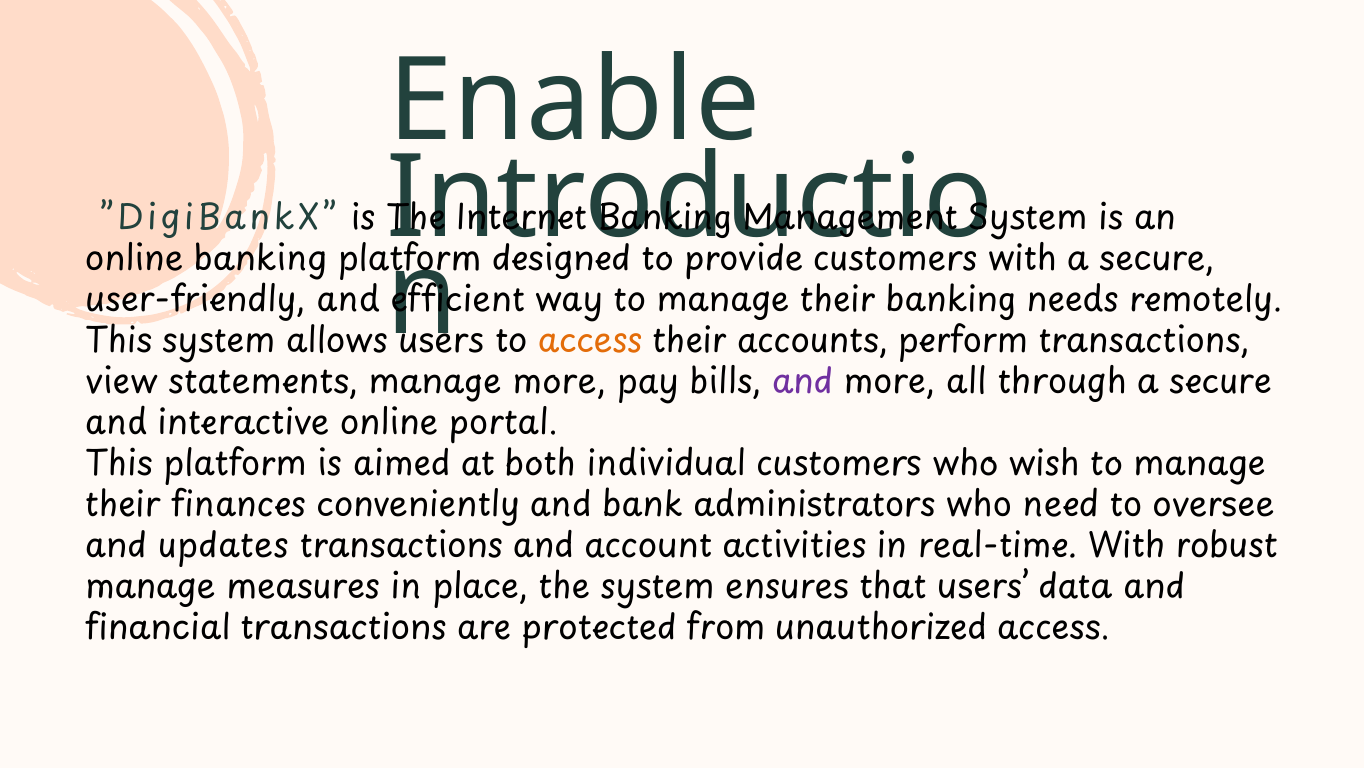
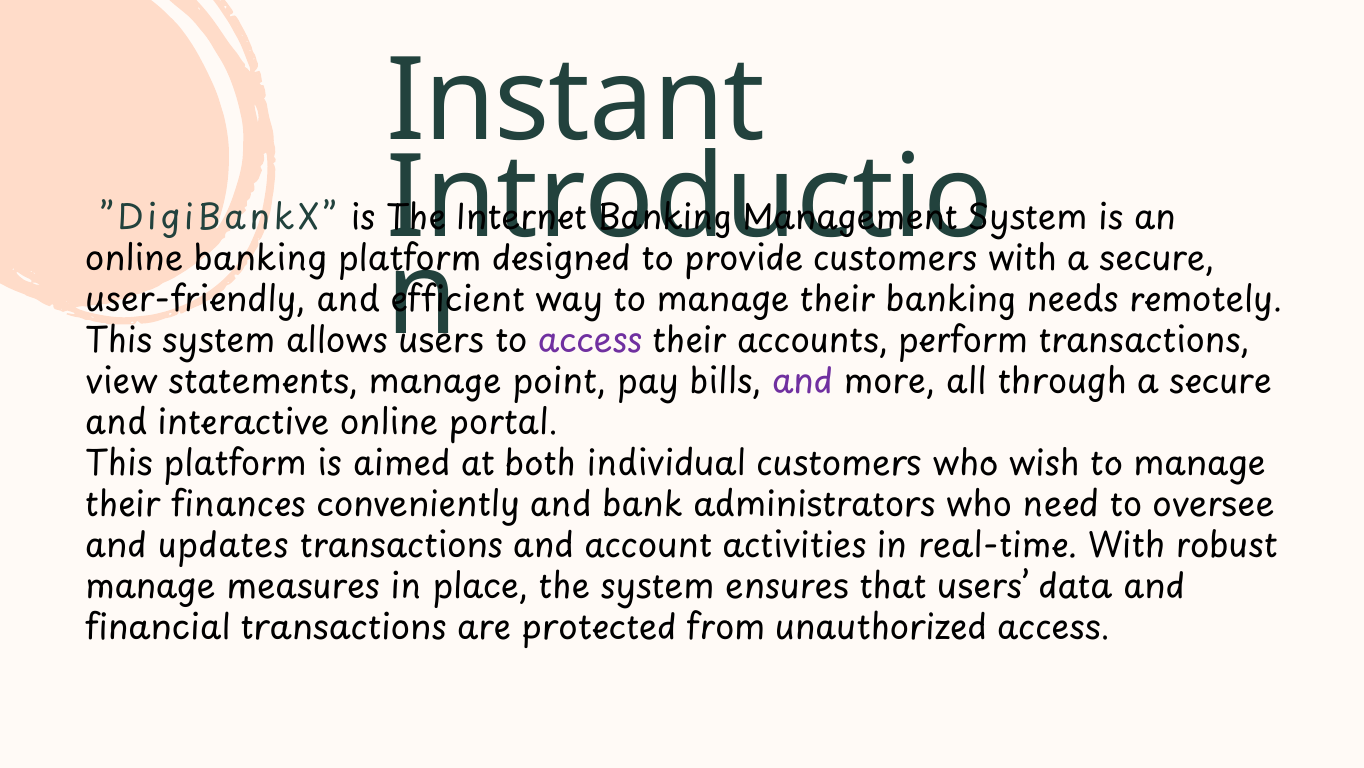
Enable: Enable -> Instant (576, 101)
access colour: orange -> purple (590, 341)
manage more: more -> point (559, 382)
